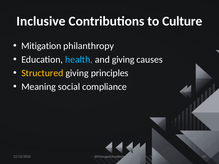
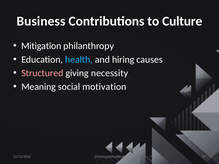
Inclusive: Inclusive -> Business (41, 21)
and giving: giving -> hiring (123, 60)
Structured colour: yellow -> pink (42, 73)
principles: principles -> necessity (110, 73)
compliance: compliance -> motivation (104, 87)
